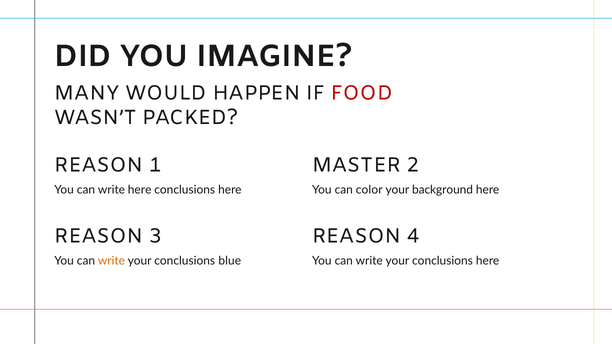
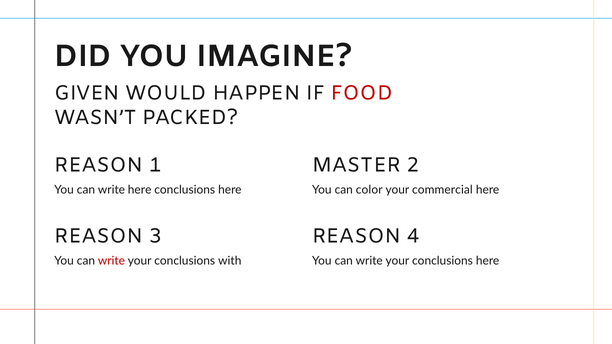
MANY: MANY -> GIVEN (87, 93)
background: background -> commercial (442, 190)
write colour: orange -> red (111, 261)
blue: blue -> with (230, 261)
